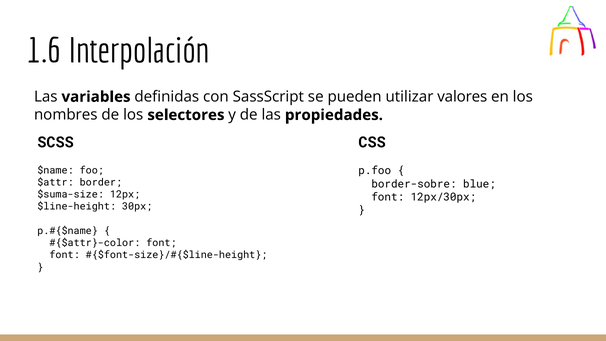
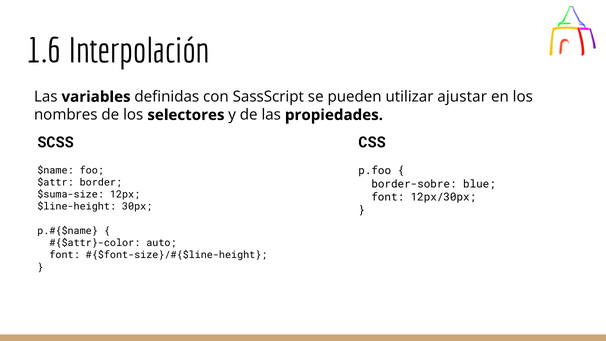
valores: valores -> ajustar (462, 97)
font: font -> auto (161, 243)
